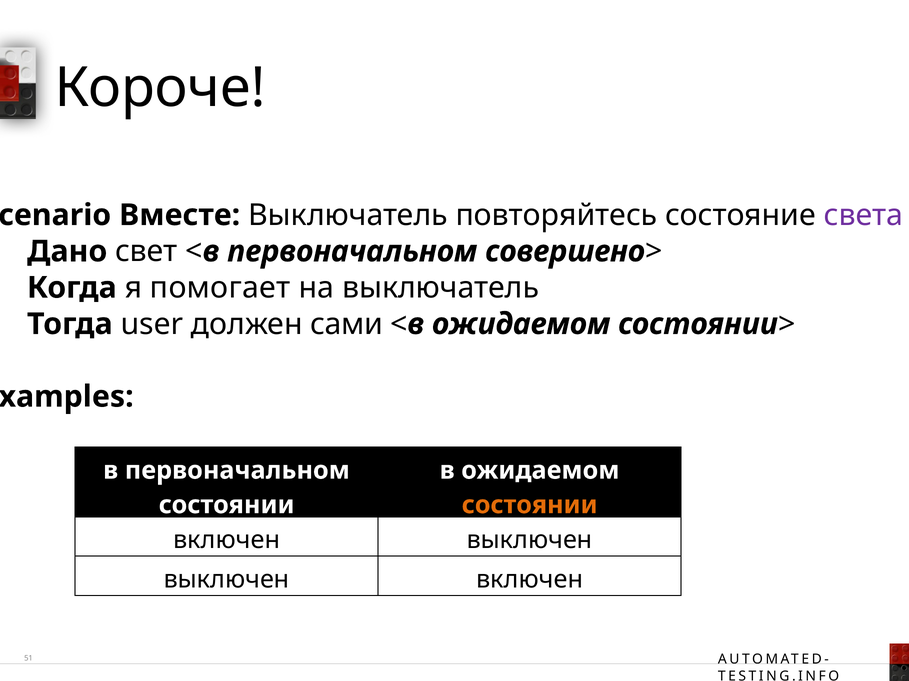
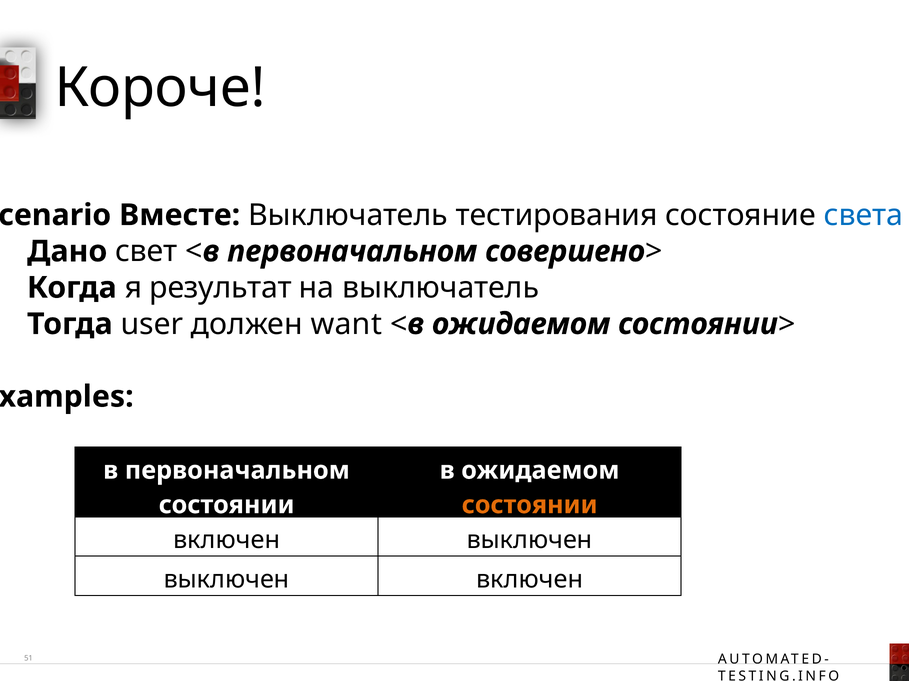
повторяйтесь: повторяйтесь -> тестирования (557, 215)
света colour: purple -> blue (863, 215)
помогает: помогает -> результат (221, 288)
сами: сами -> want (346, 324)
